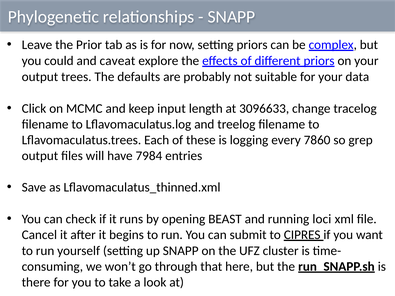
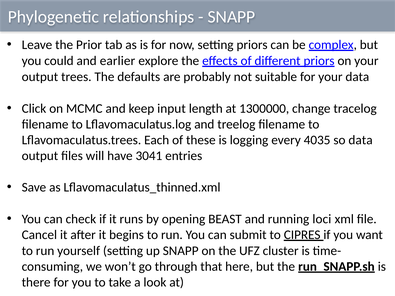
caveat: caveat -> earlier (117, 61)
3096633: 3096633 -> 1300000 (264, 109)
7860: 7860 -> 4035 (317, 140)
so grep: grep -> data (361, 140)
7984: 7984 -> 3041 (149, 156)
